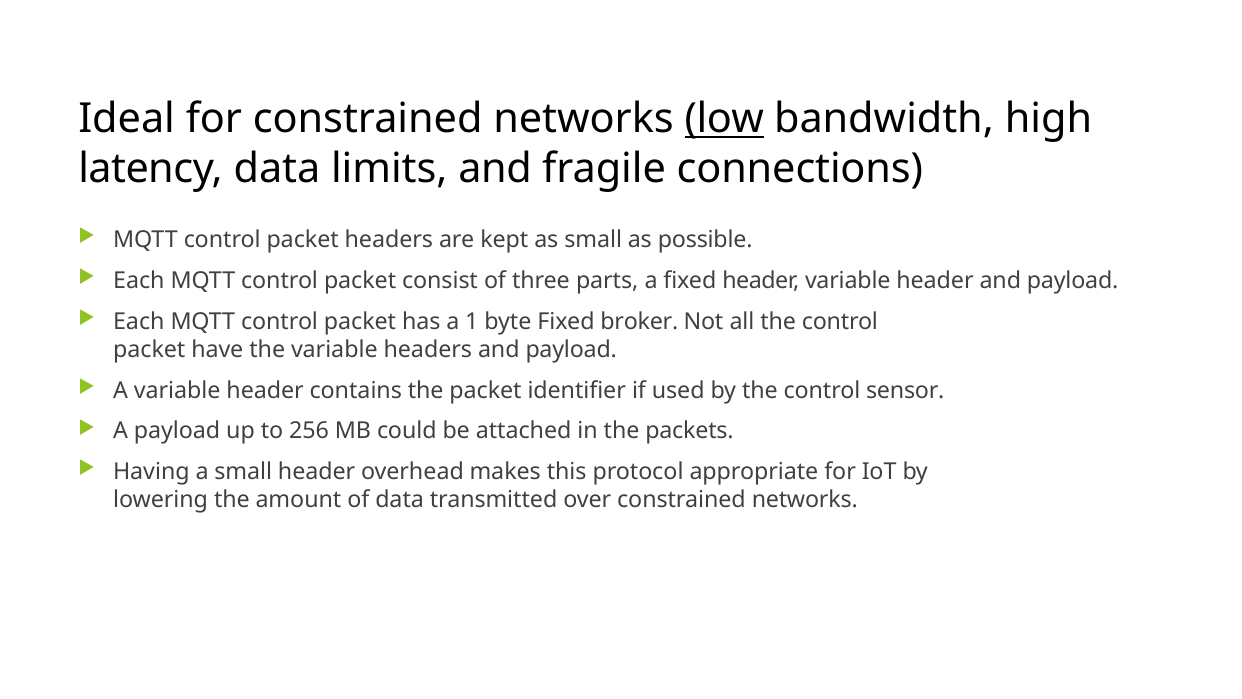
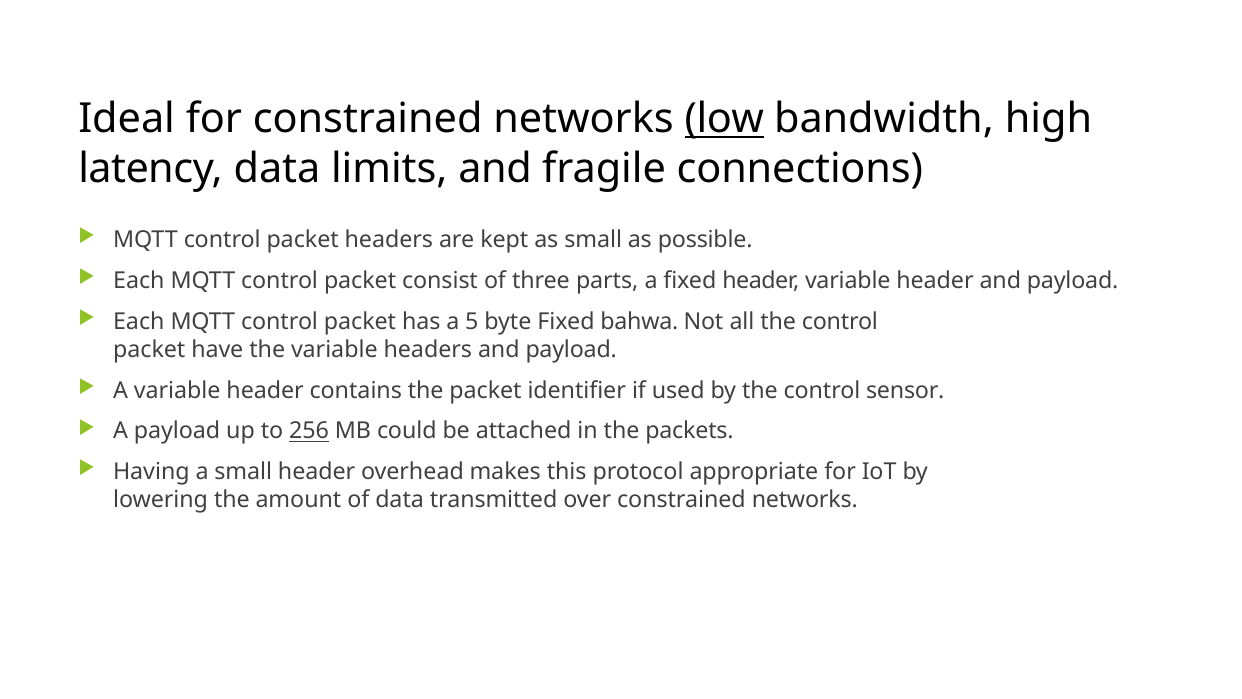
1: 1 -> 5 (472, 321)
broker: broker -> bahwa (639, 321)
256 underline: none -> present (309, 431)
